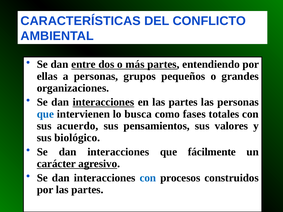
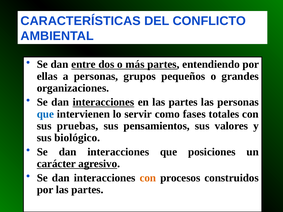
busca: busca -> servir (138, 114)
acuerdo: acuerdo -> pruebas (78, 126)
fácilmente: fácilmente -> posiciones (212, 152)
con colour: blue -> orange (148, 178)
